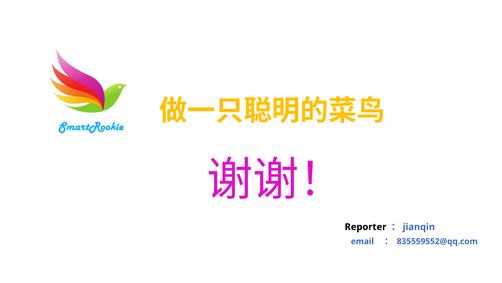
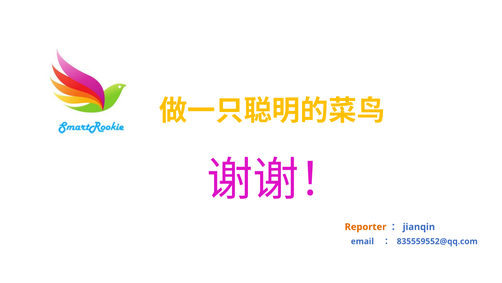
Reporter colour: black -> orange (366, 226)
